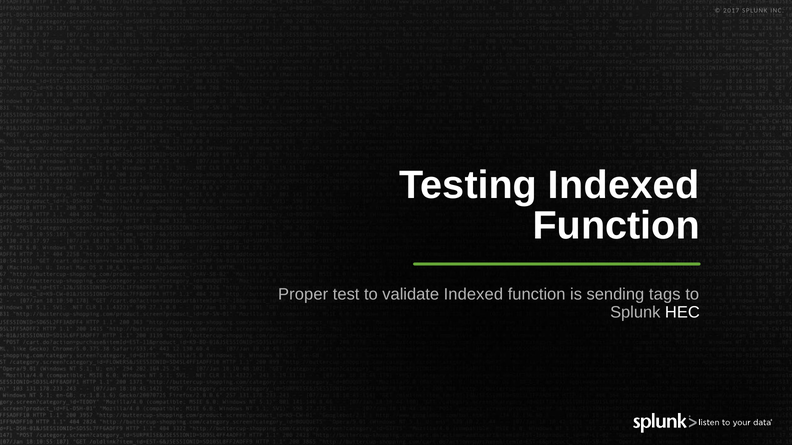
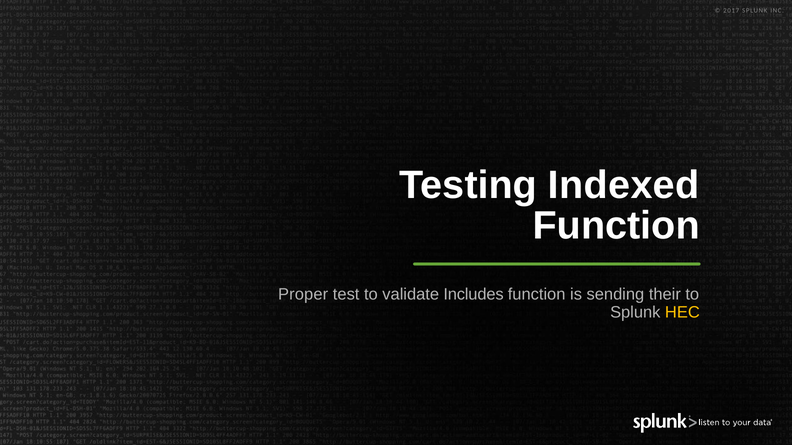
validate Indexed: Indexed -> Includes (474, 295)
tags: tags -> their (665, 295)
HEC colour: white -> yellow (682, 313)
